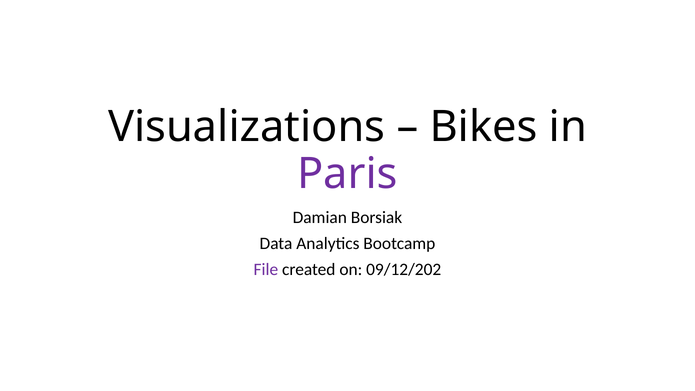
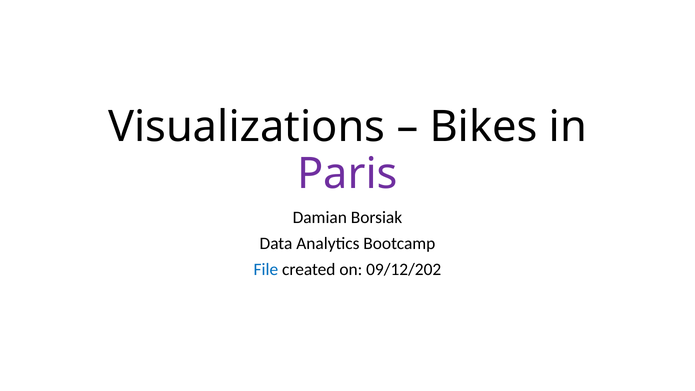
File colour: purple -> blue (266, 269)
